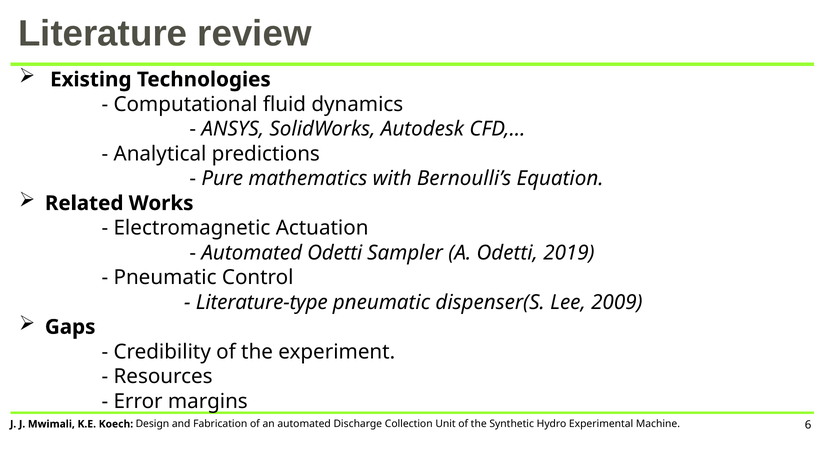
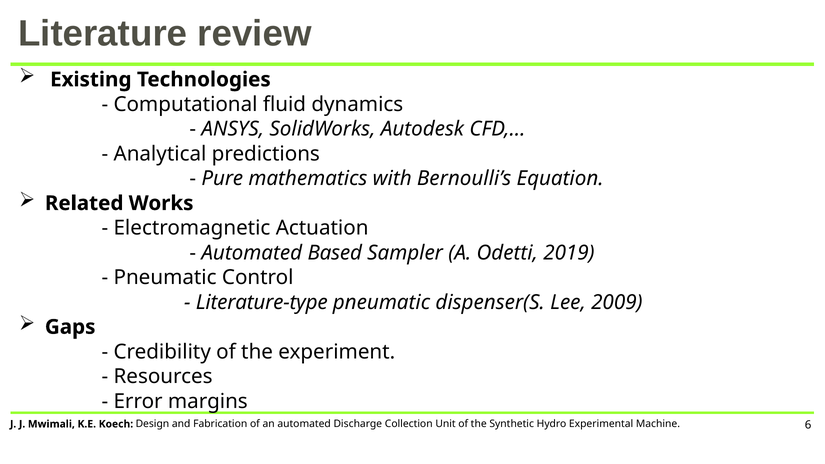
Automated Odetti: Odetti -> Based (335, 253)
